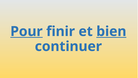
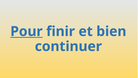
bien underline: present -> none (111, 31)
